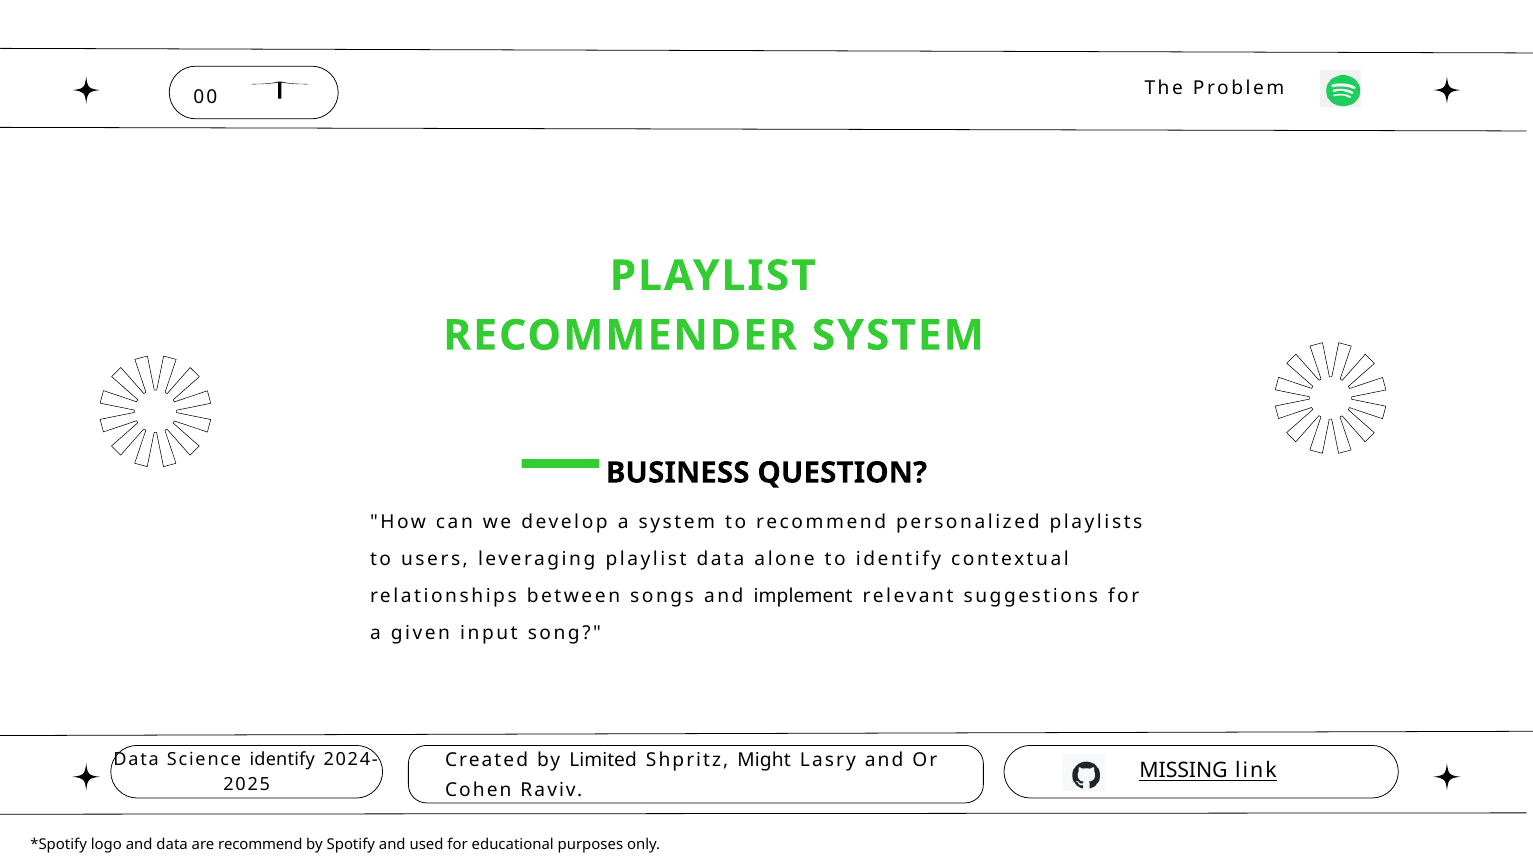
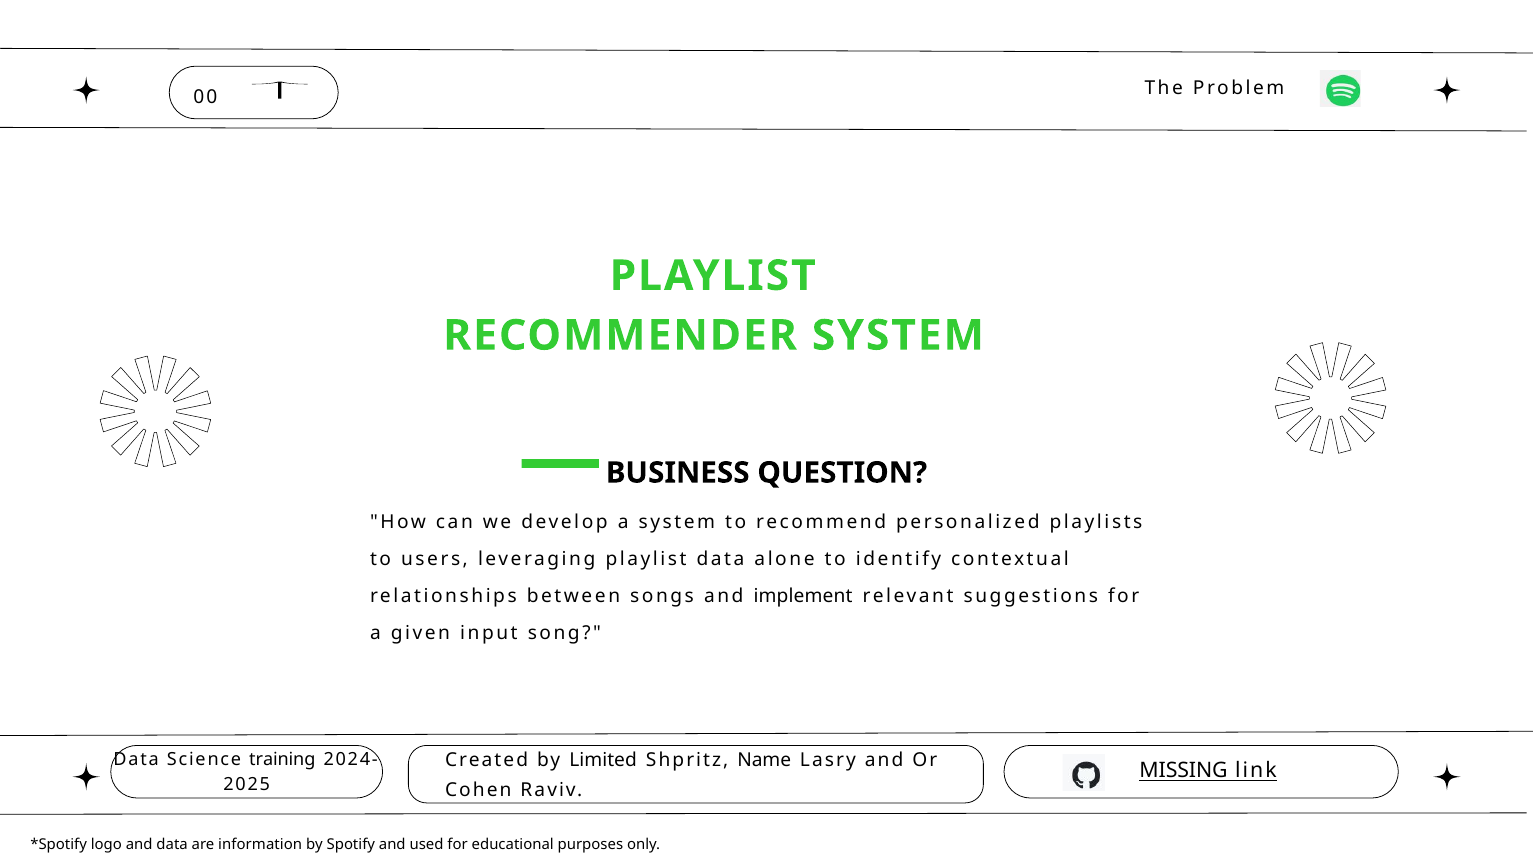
Science identify: identify -> training (282, 760)
Might: Might -> Name (764, 761)
are recommend: recommend -> information (260, 845)
